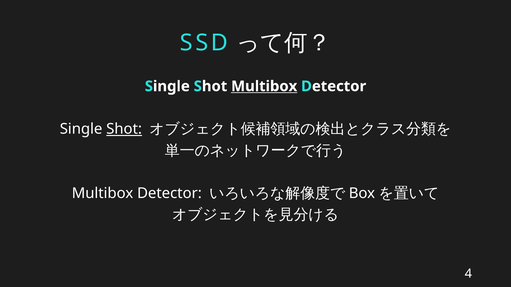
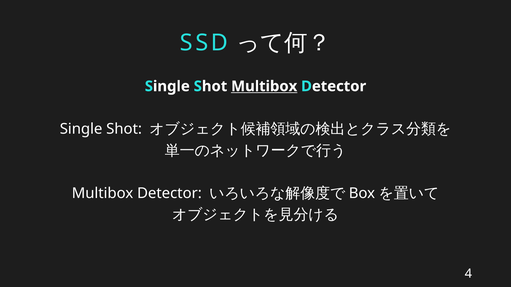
Shot underline: present -> none (124, 129)
